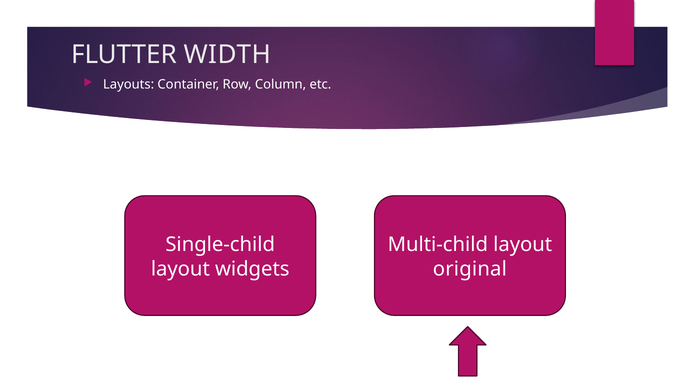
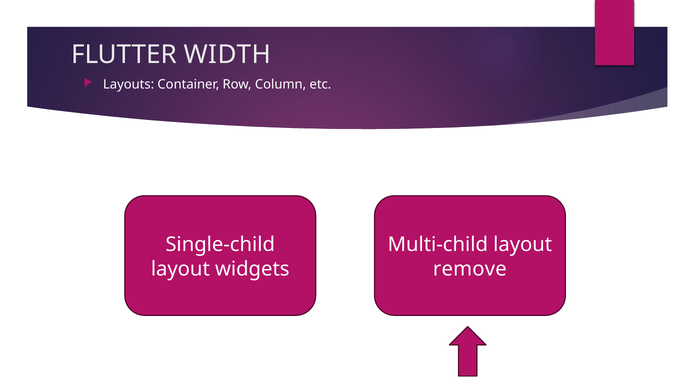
original: original -> remove (470, 269)
